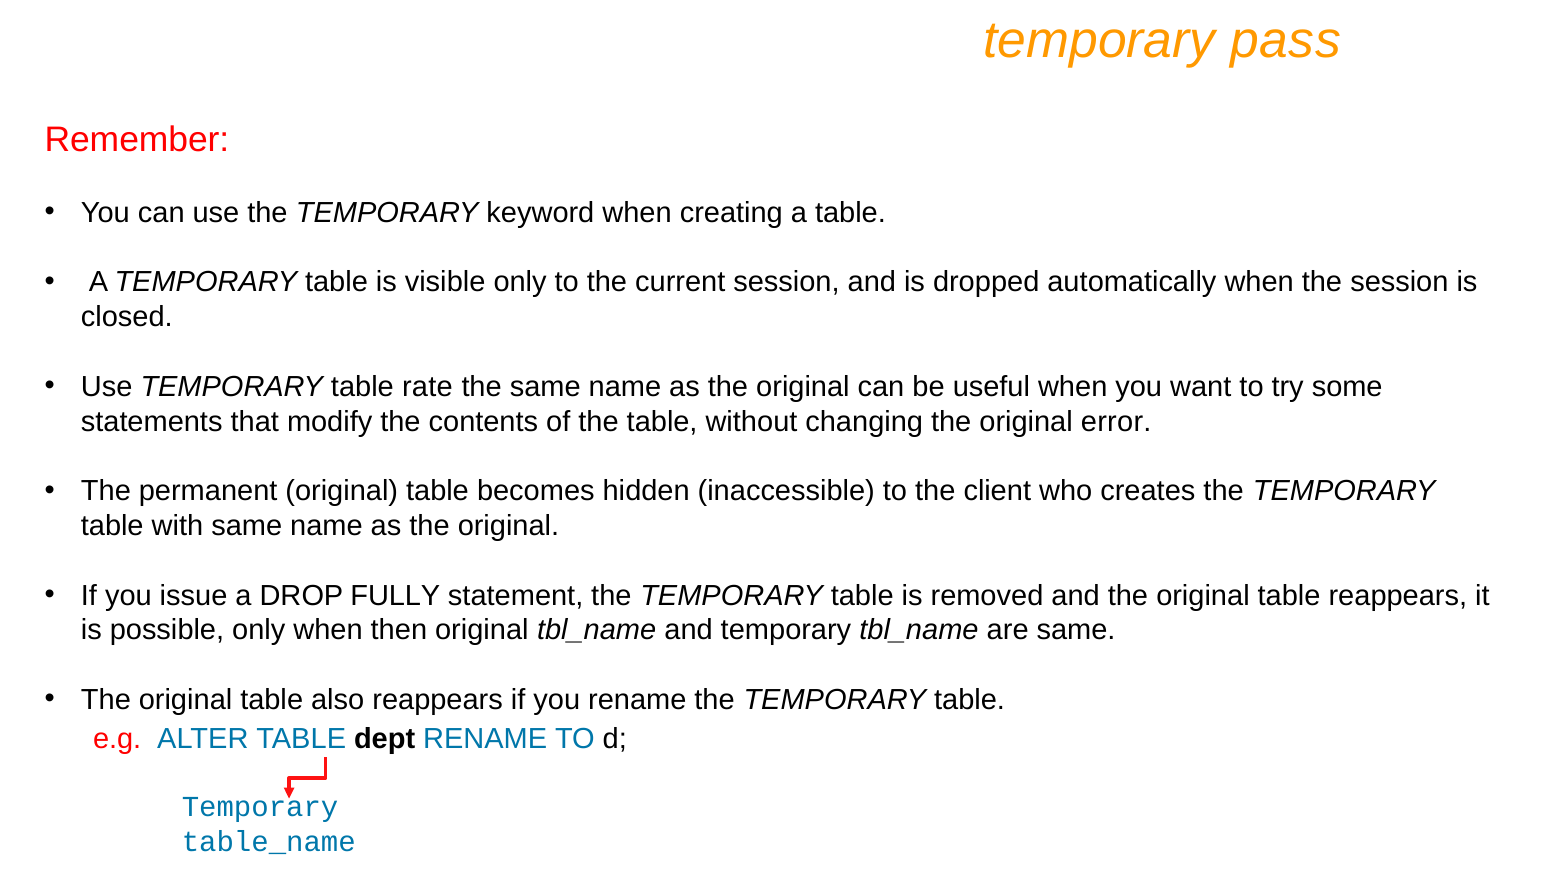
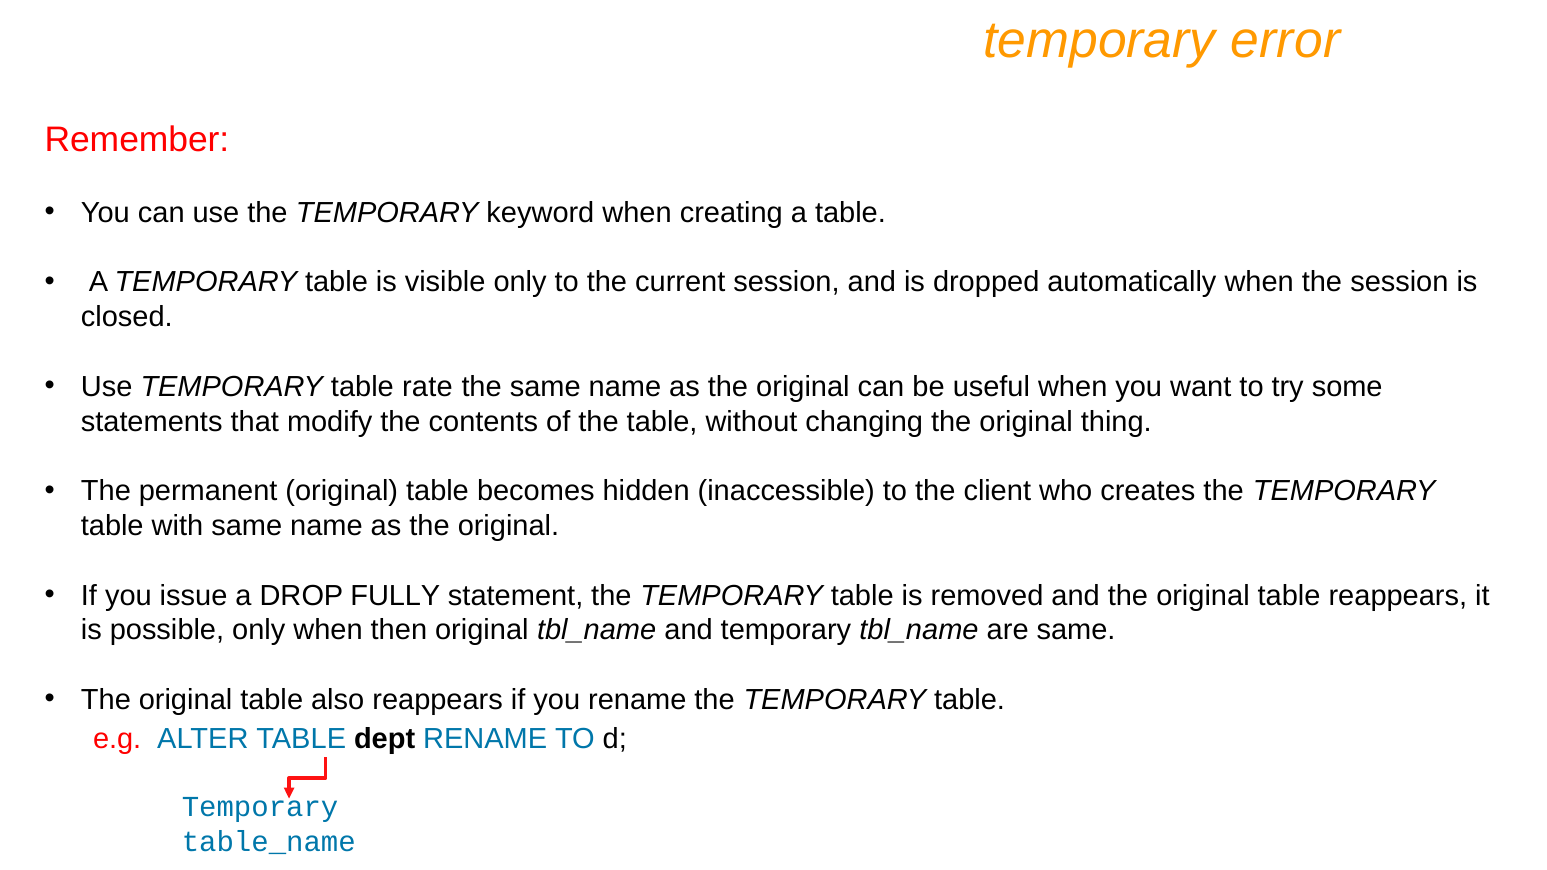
pass: pass -> error (1286, 40)
error: error -> thing (1116, 422)
